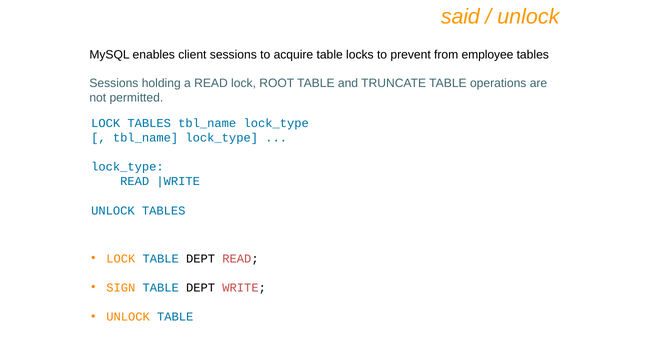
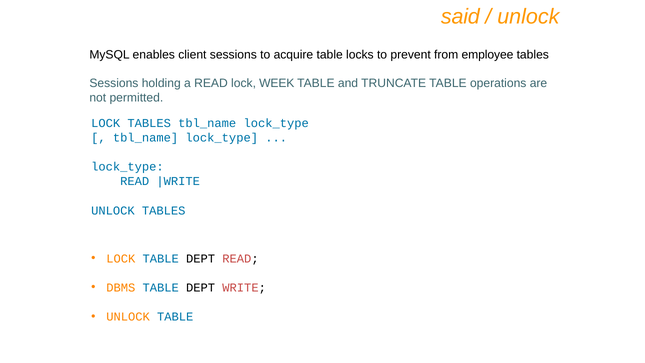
ROOT: ROOT -> WEEK (277, 83)
SIGN: SIGN -> DBMS (121, 287)
